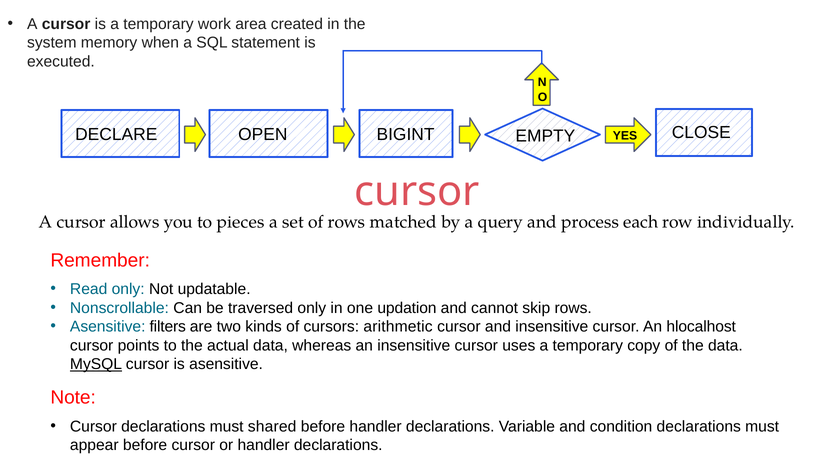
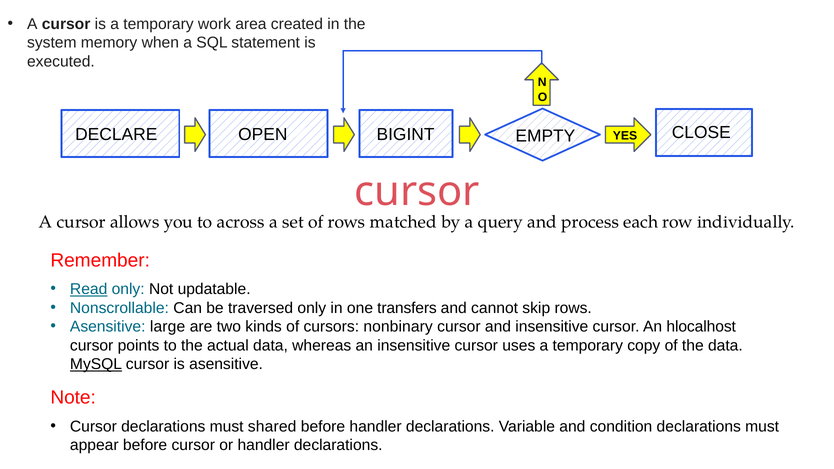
pieces: pieces -> across (241, 222)
Read underline: none -> present (89, 289)
updation: updation -> transfers (407, 308)
filters: filters -> large (168, 327)
arithmetic: arithmetic -> nonbinary (398, 327)
